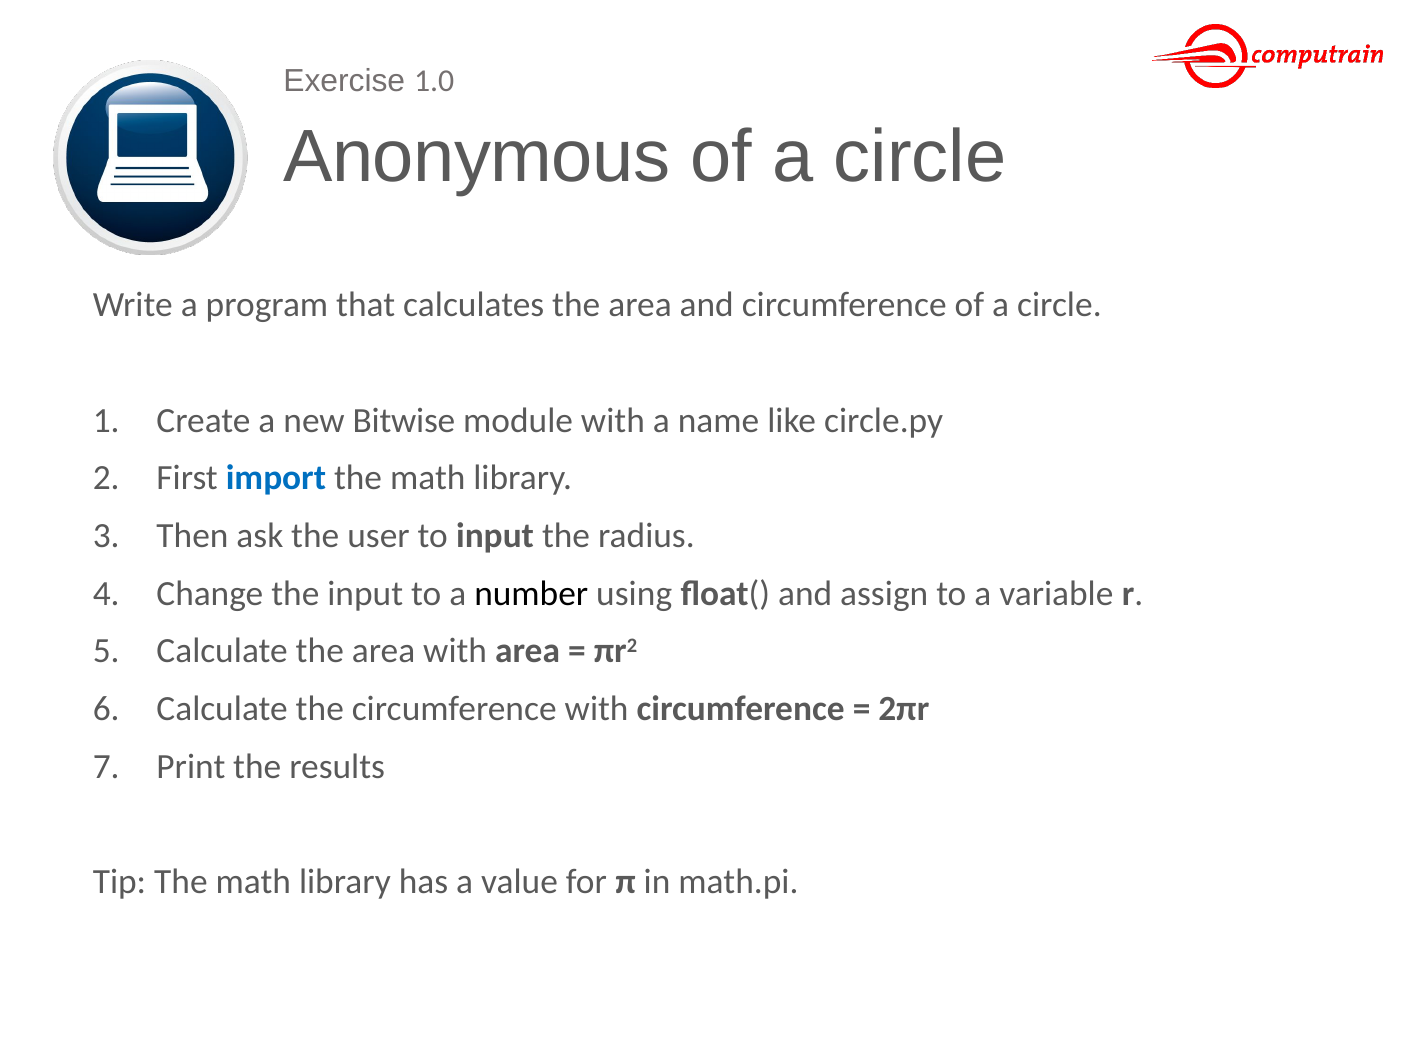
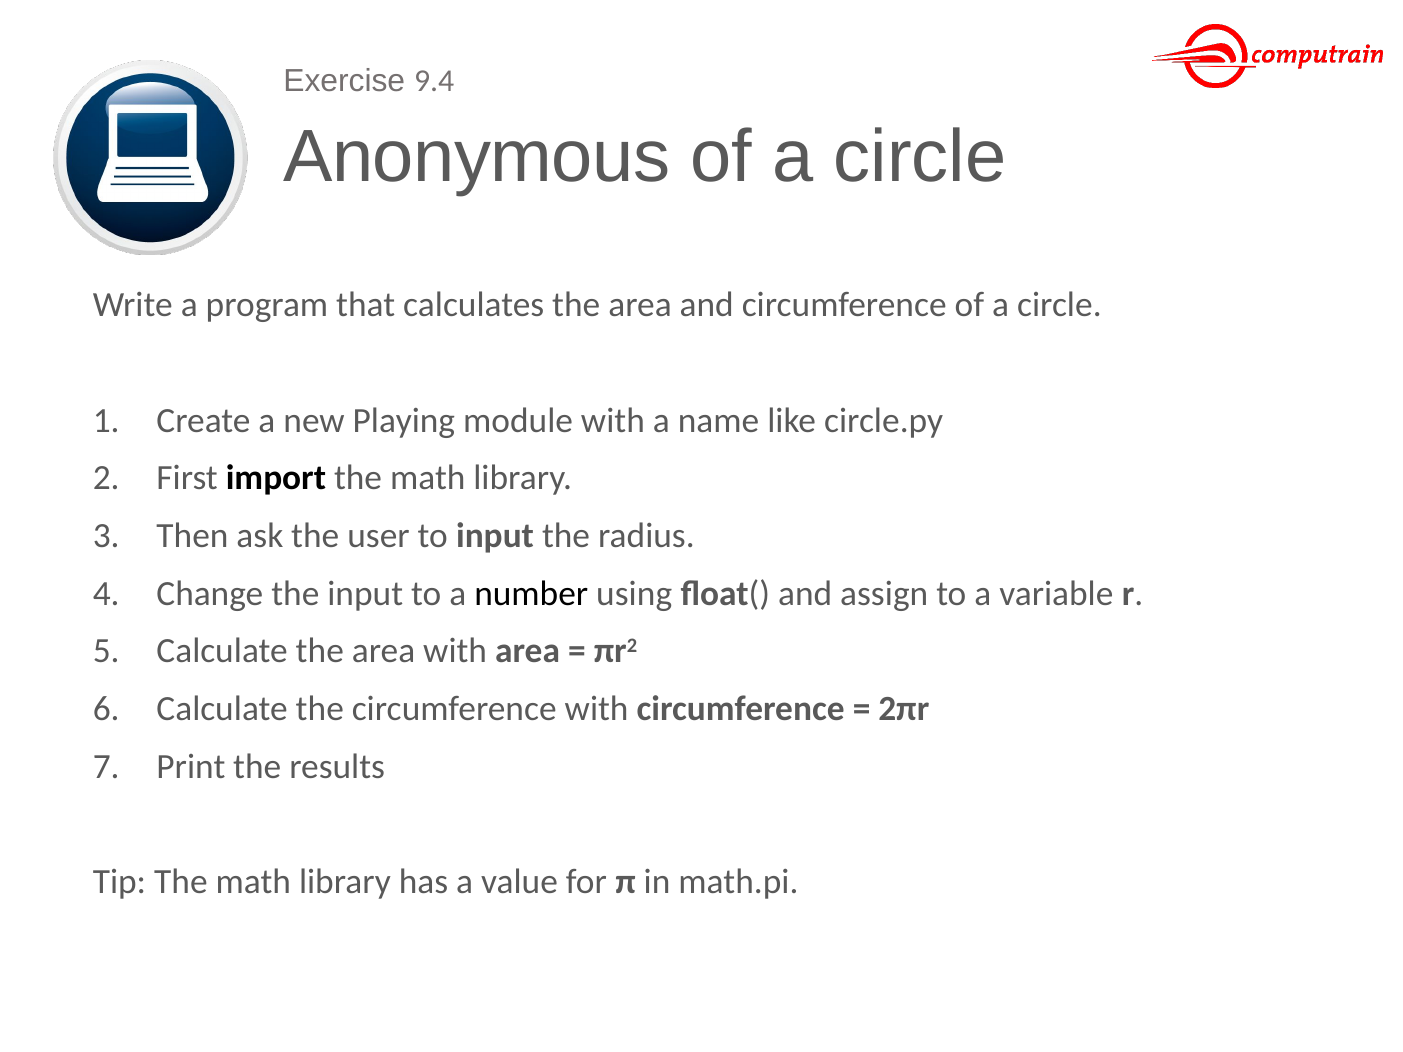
1.0: 1.0 -> 9.4 (434, 81)
Bitwise: Bitwise -> Playing (404, 421)
import colour: blue -> black (276, 478)
